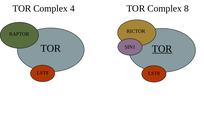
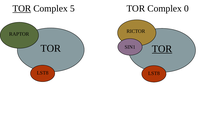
TOR underline: none -> present (22, 9)
4: 4 -> 5 (72, 9)
8: 8 -> 0 (186, 9)
